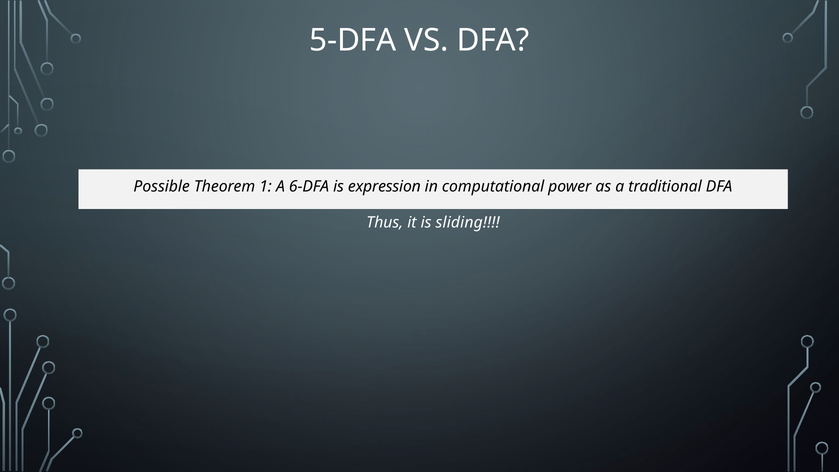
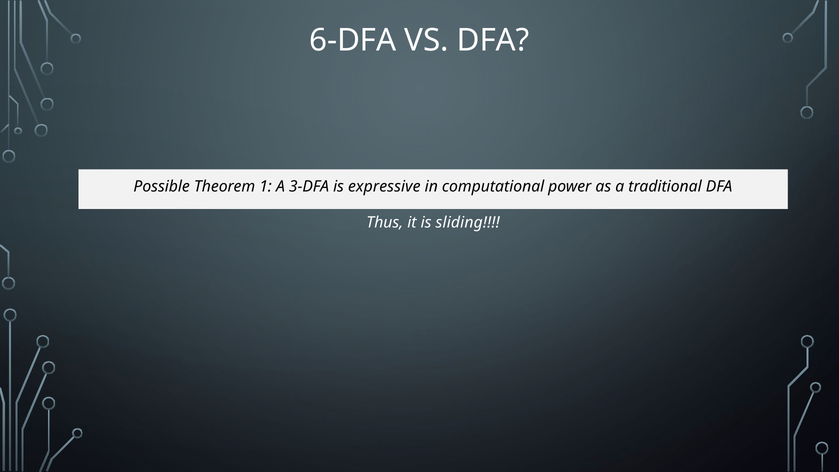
5-DFA: 5-DFA -> 6-DFA (353, 40)
6-DFA: 6-DFA -> 3-DFA (309, 187)
expression: expression -> expressive (384, 187)
